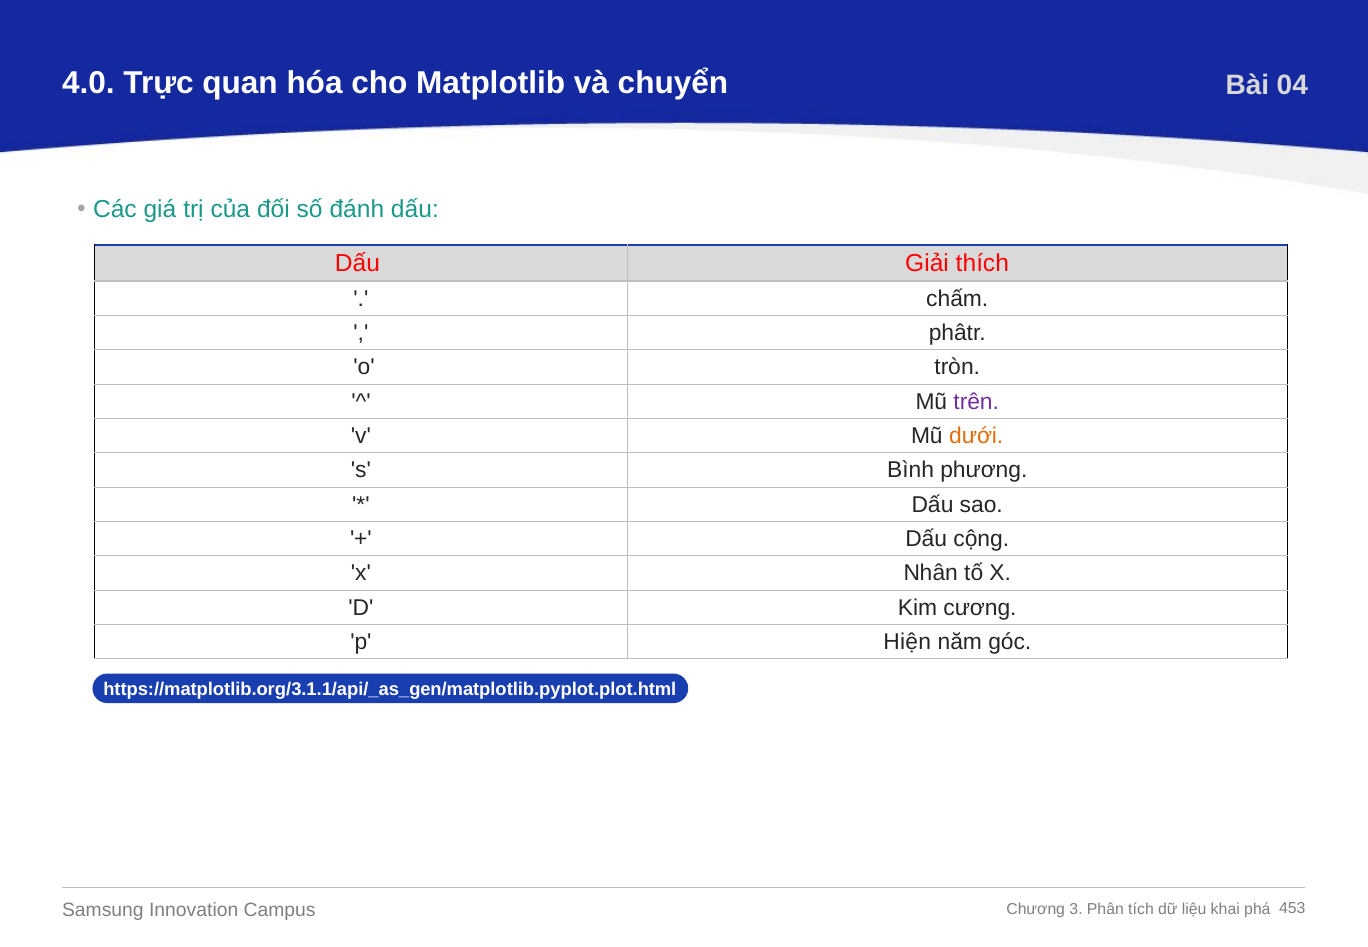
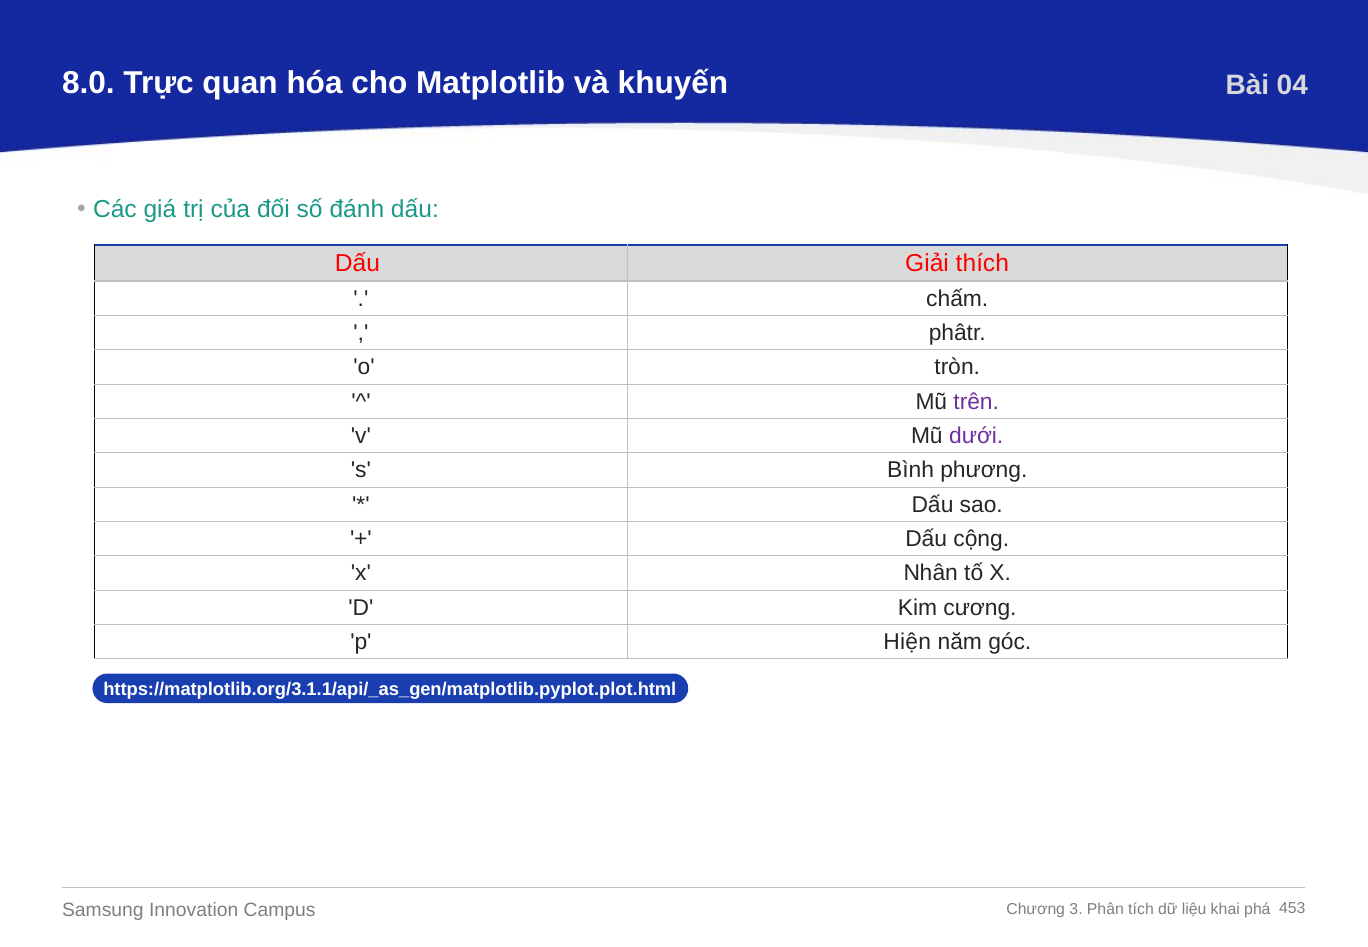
4.0: 4.0 -> 8.0 (88, 83)
chuyển: chuyển -> khuyến (673, 83)
dưới colour: orange -> purple (976, 436)
